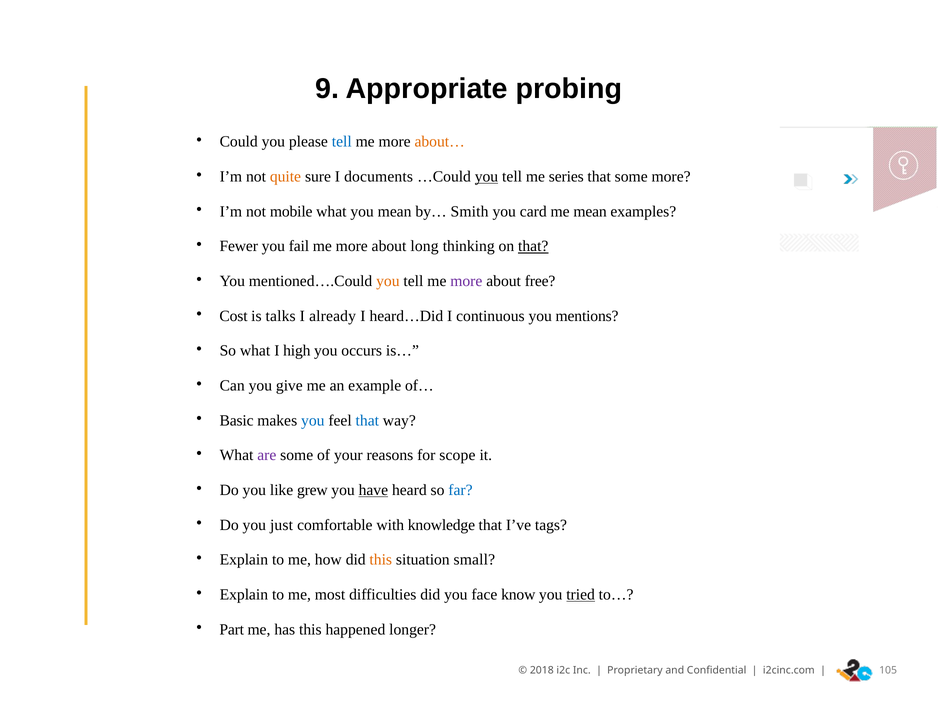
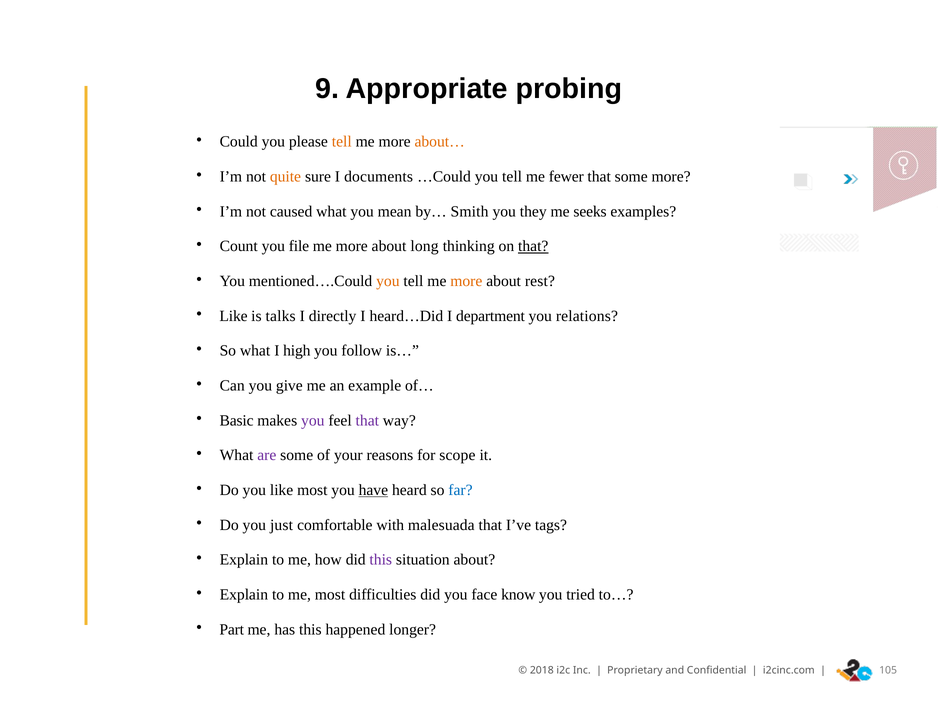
tell colour: blue -> orange (342, 142)
you underline: present -> none (486, 177)
series: series -> fewer (566, 177)
mobile: mobile -> caused (291, 212)
card: card -> they (533, 212)
me mean: mean -> seeks (590, 212)
Fewer: Fewer -> Count (239, 246)
fail: fail -> file (299, 246)
more colour: purple -> orange (466, 281)
free: free -> rest (540, 281)
Cost: Cost -> Like (234, 316)
already: already -> directly (333, 316)
continuous: continuous -> department (490, 316)
mentions: mentions -> relations (587, 316)
occurs: occurs -> follow (362, 351)
you colour: blue -> purple (313, 421)
that colour: blue -> purple (367, 421)
like grew: grew -> most (312, 490)
knowledge: knowledge -> malesuada (441, 525)
this colour: orange -> purple (381, 560)
situation small: small -> about (474, 560)
tried underline: present -> none (581, 595)
